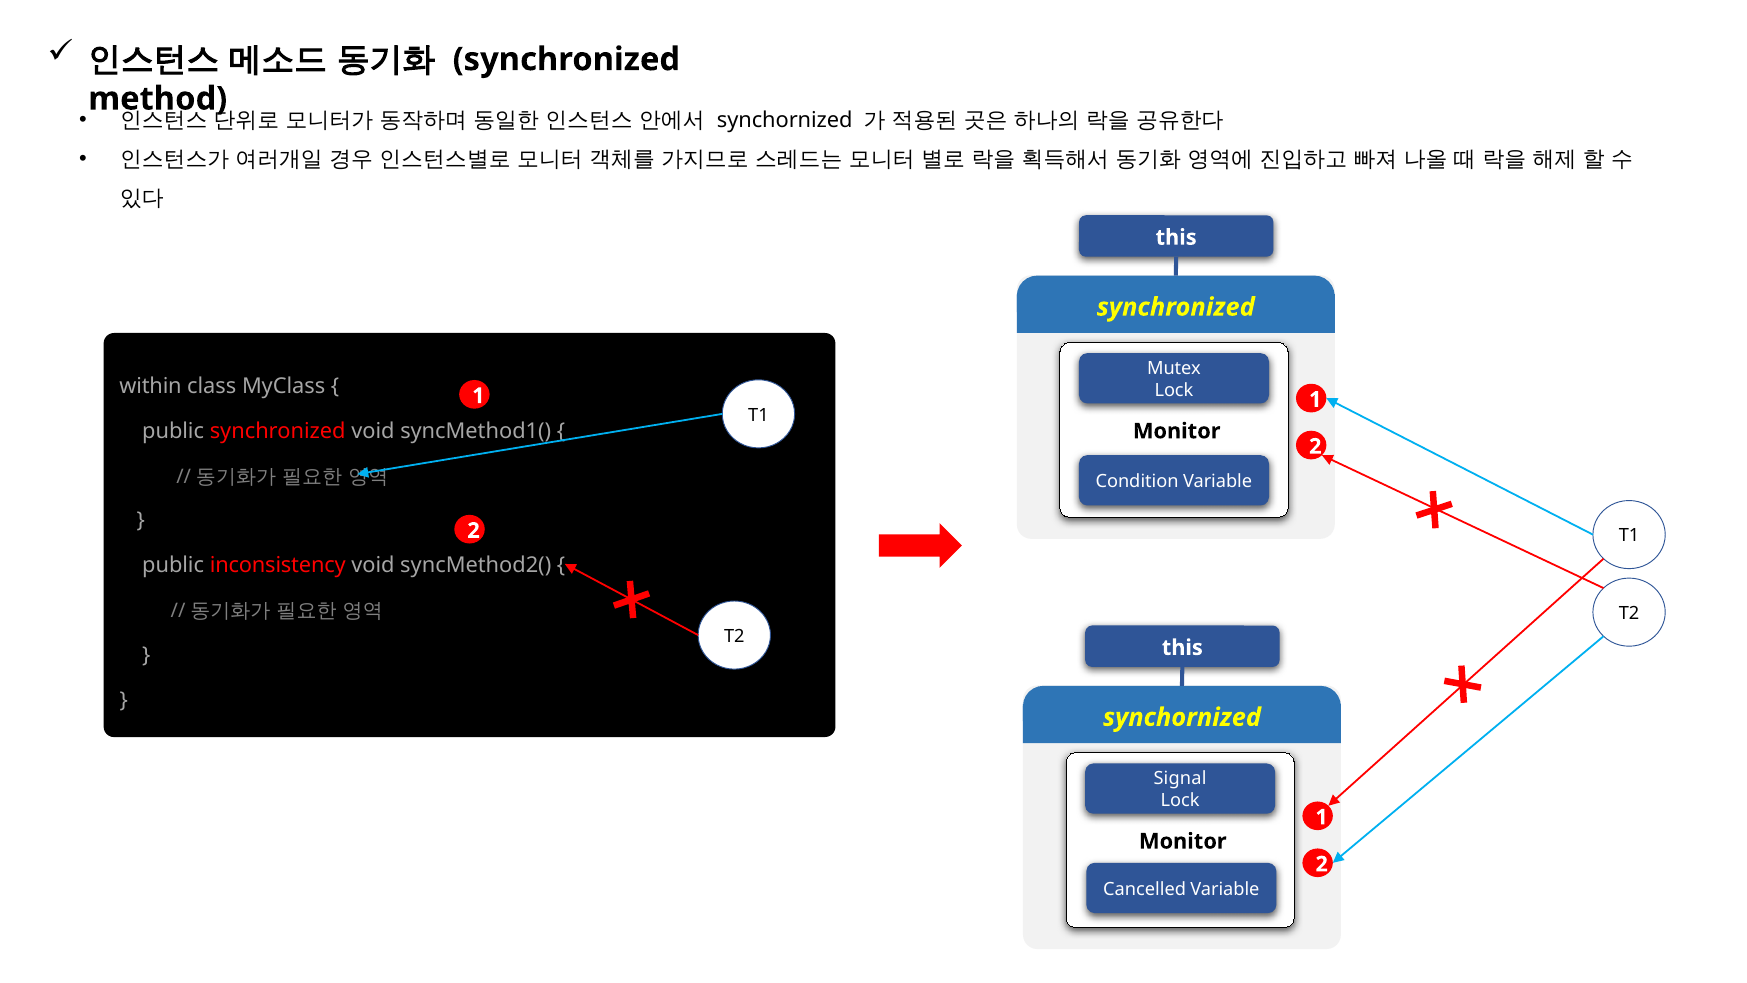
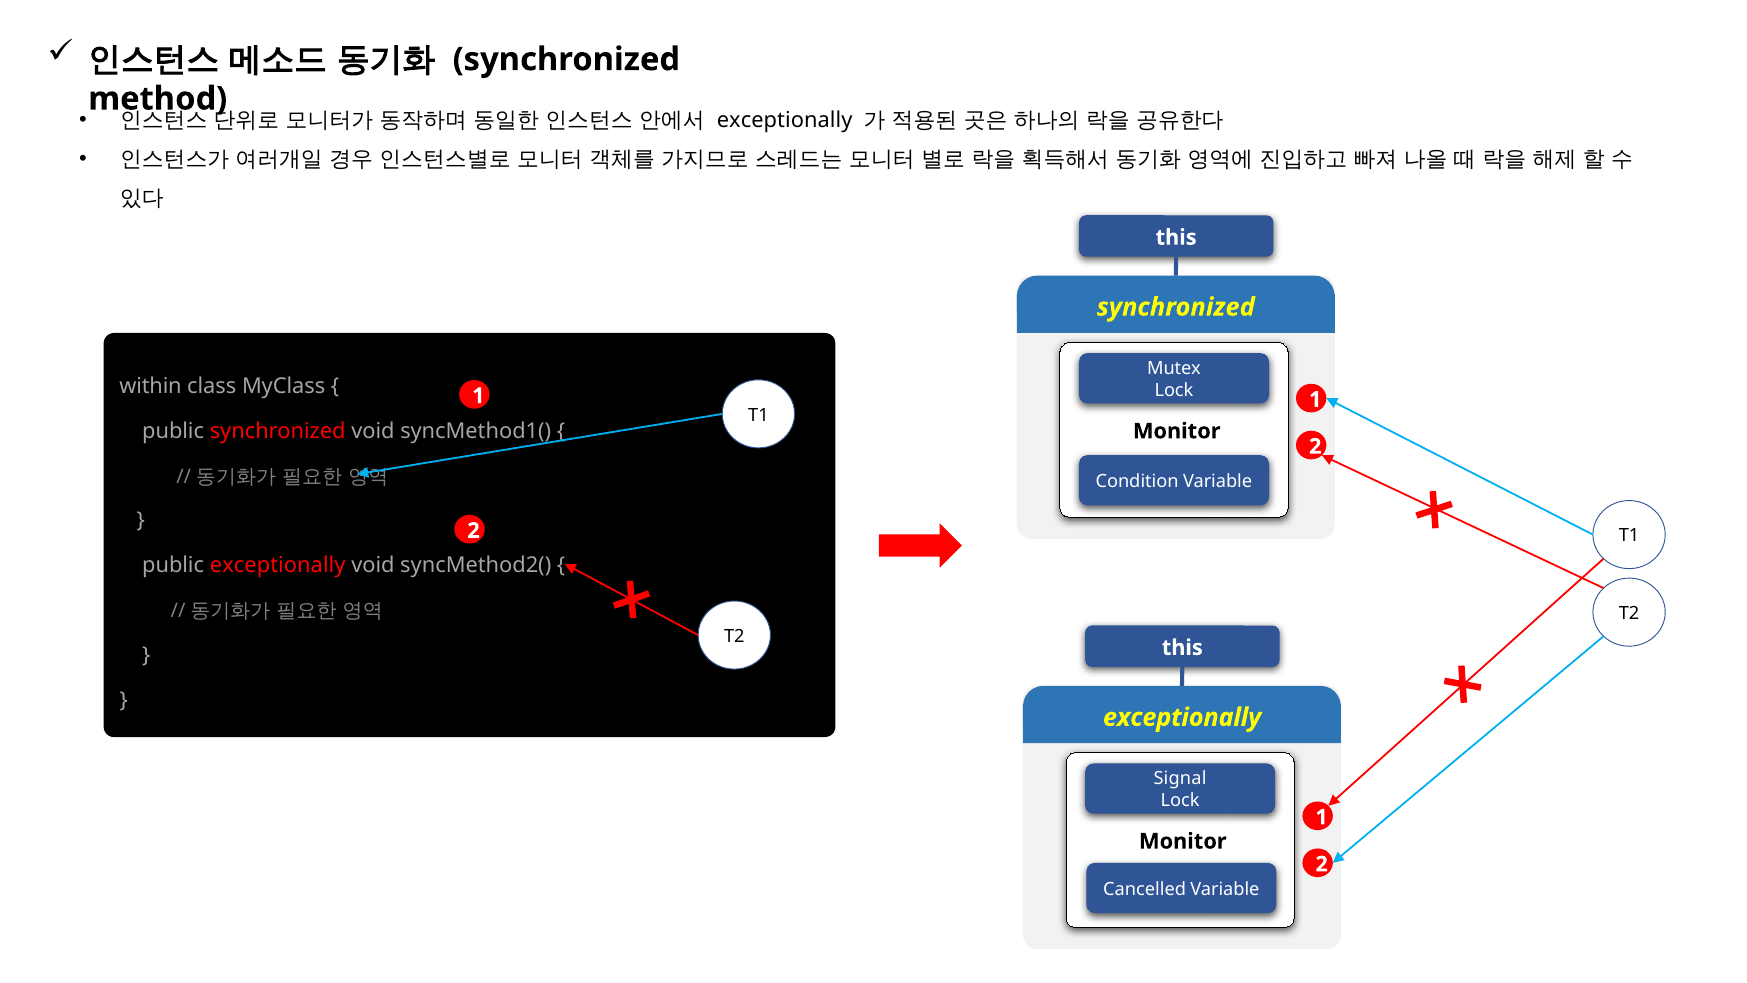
synchornized: synchornized -> exceptionally (785, 120)
public inconsistency: inconsistency -> exceptionally (278, 565)
synchornized: synchornized -> exceptionally (1182, 717)
